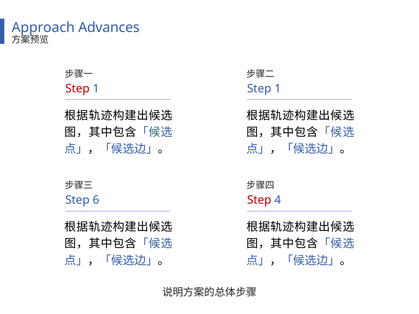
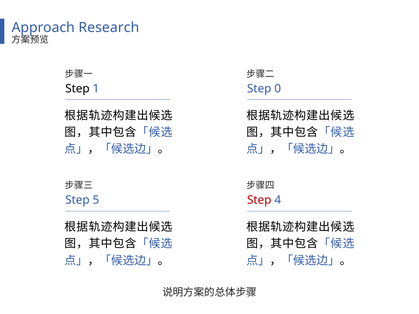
Advances: Advances -> Research (109, 28)
Step colour: red -> black (77, 89)
1: 1 -> 0 (278, 89)
6: 6 -> 5 (96, 200)
